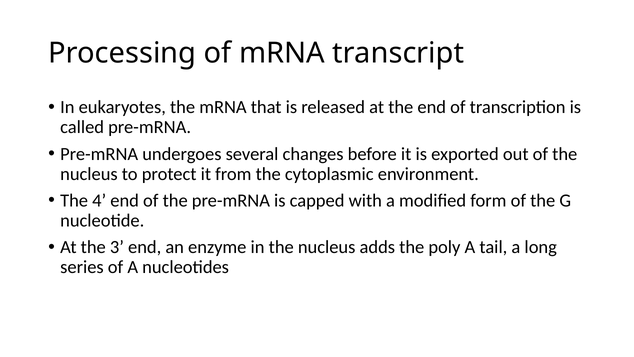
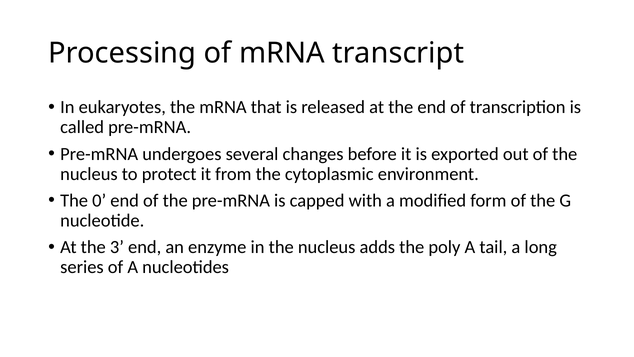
4: 4 -> 0 (99, 200)
